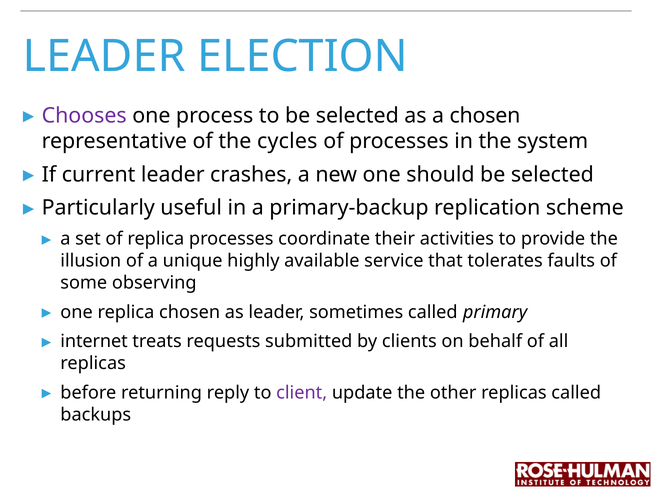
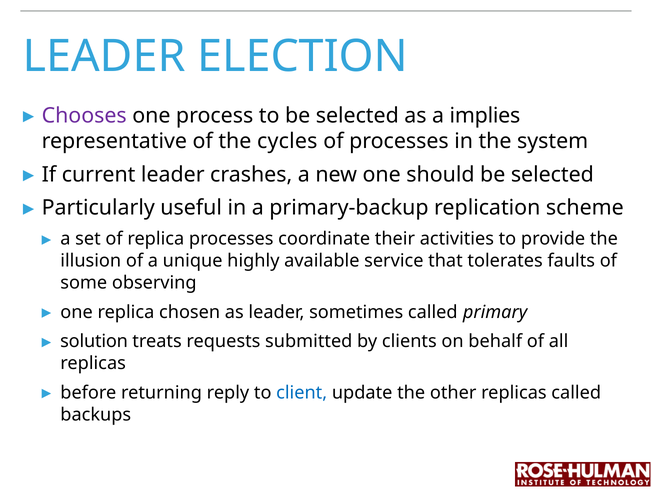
a chosen: chosen -> implies (485, 116)
internet: internet -> solution (94, 341)
client colour: purple -> blue (302, 393)
